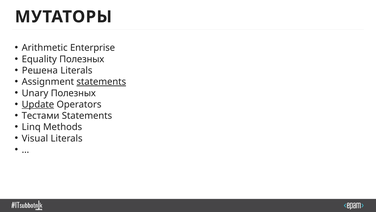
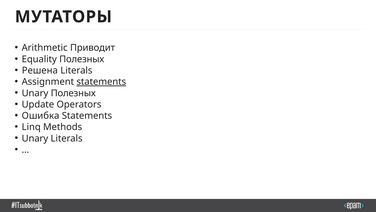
Enterprise: Enterprise -> Приводит (93, 48)
Update underline: present -> none (38, 104)
Тестами: Тестами -> Ошибка (41, 116)
Visual: Visual -> Unary (35, 138)
